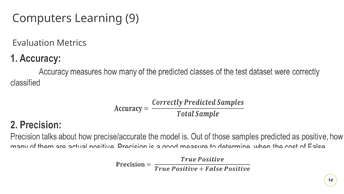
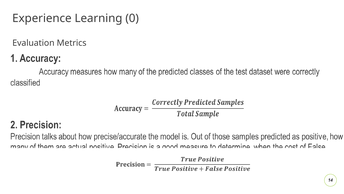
Computers: Computers -> Experience (42, 18)
9: 9 -> 0 (132, 18)
